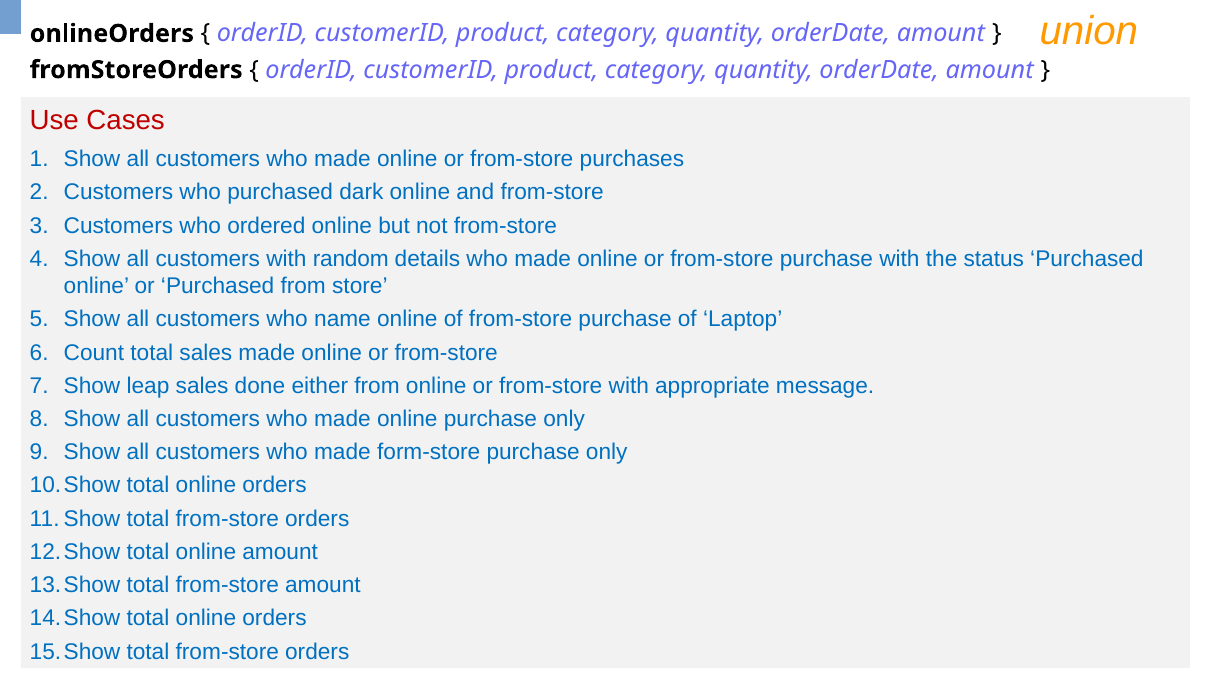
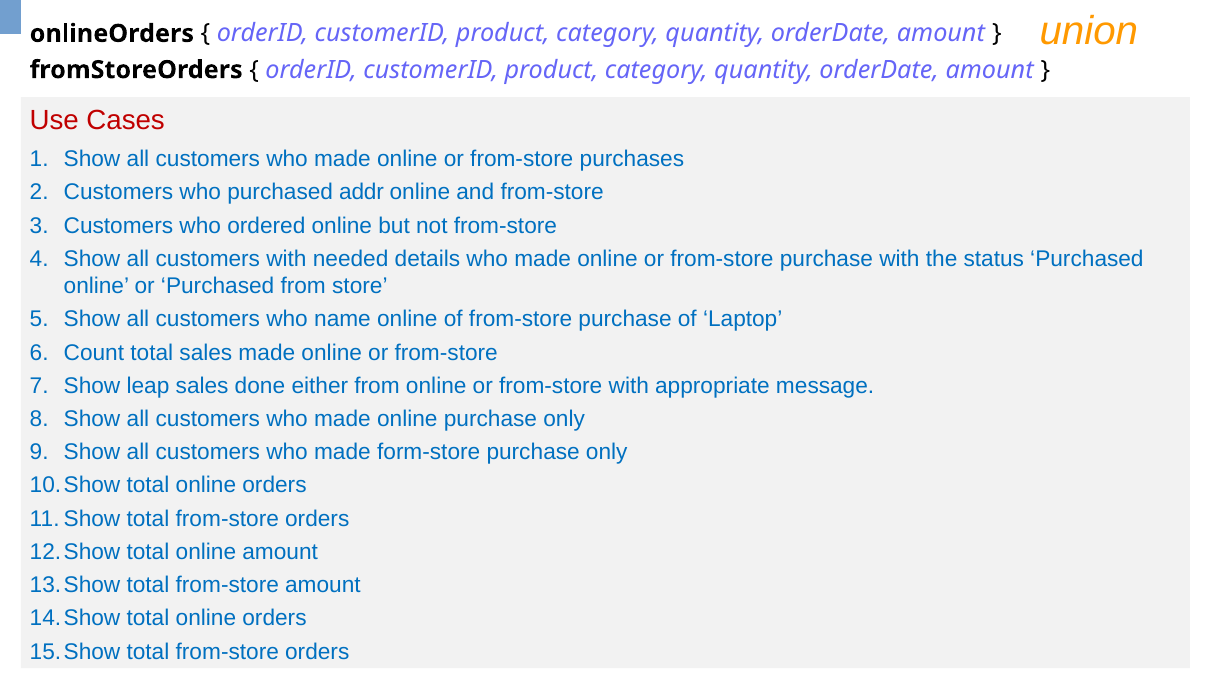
dark: dark -> addr (361, 192)
random: random -> needed (351, 259)
